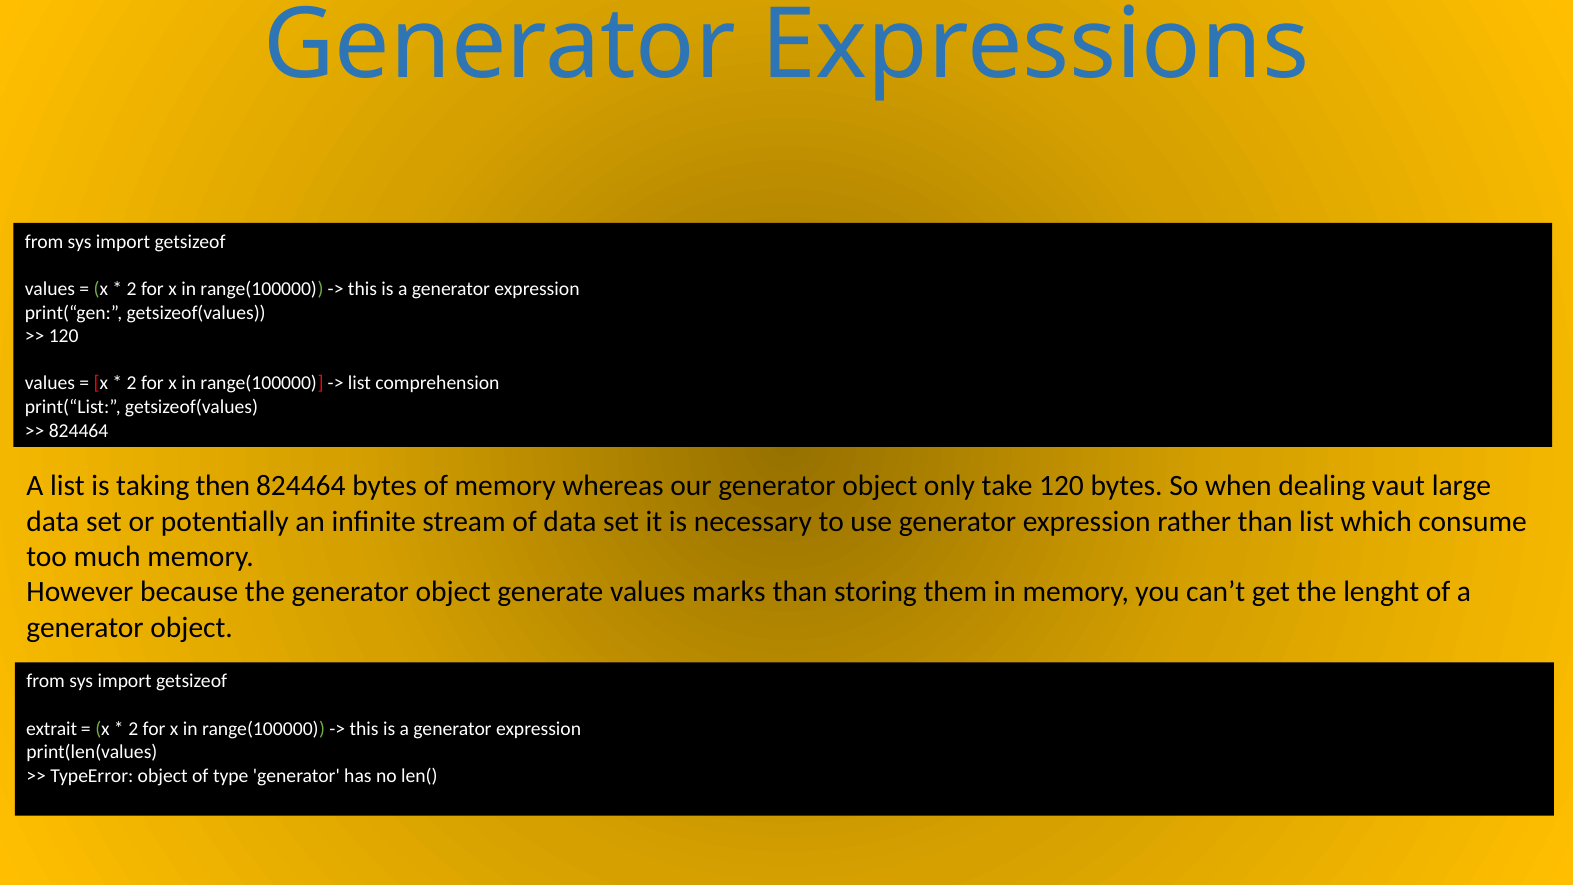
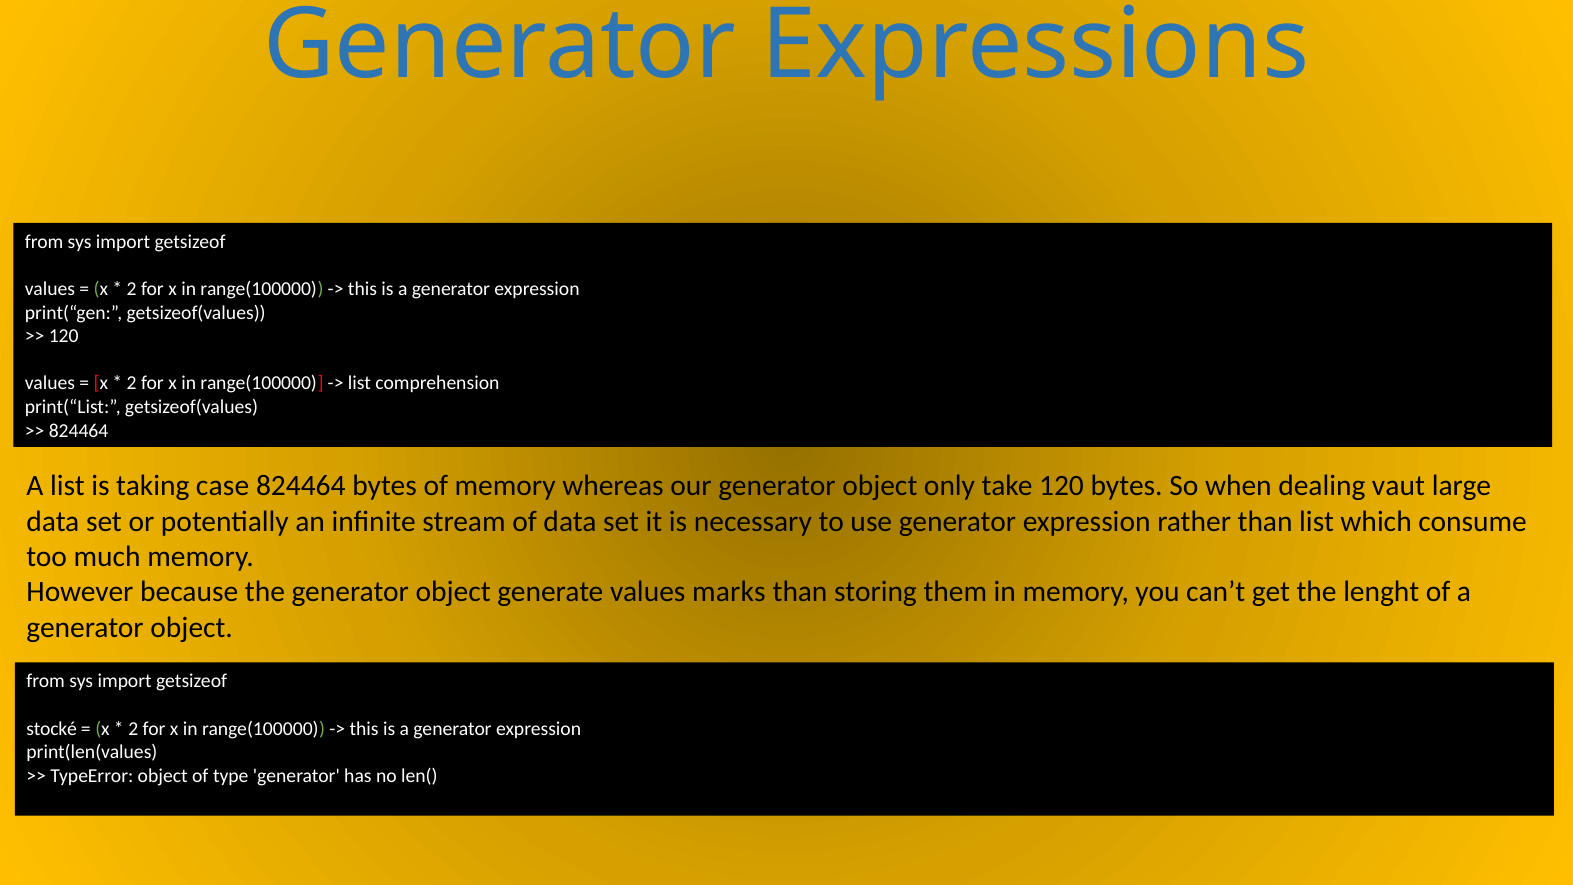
then: then -> case (223, 486)
extrait: extrait -> stocké (52, 728)
